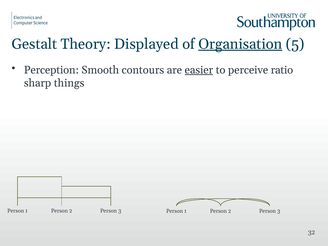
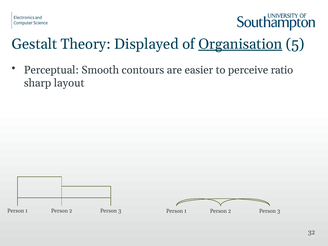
Perception: Perception -> Perceptual (51, 70)
easier underline: present -> none (199, 70)
things: things -> layout (69, 83)
